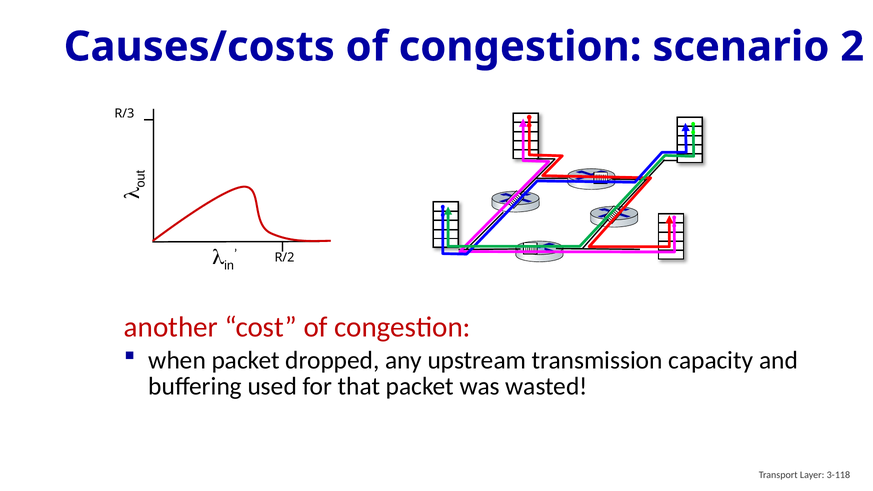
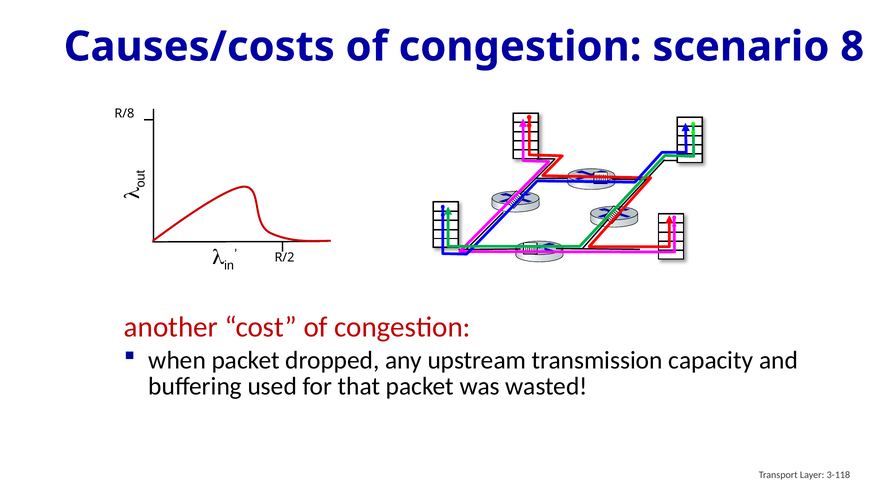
2: 2 -> 8 (852, 47)
R/3: R/3 -> R/8 (124, 114)
